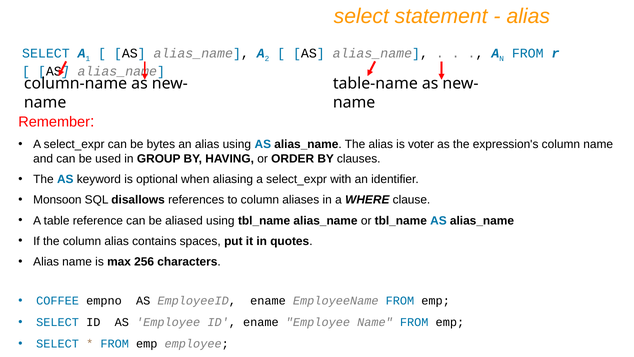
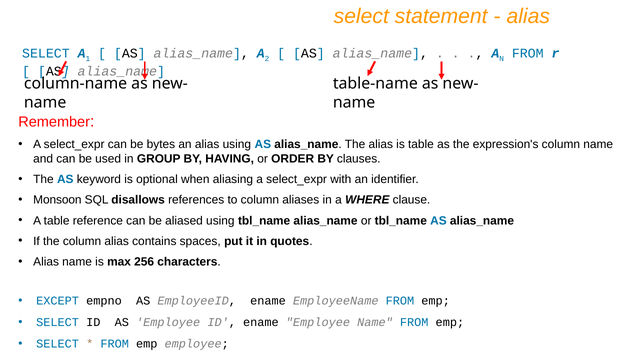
is voter: voter -> table (421, 144)
COFFEE: COFFEE -> EXCEPT (58, 301)
